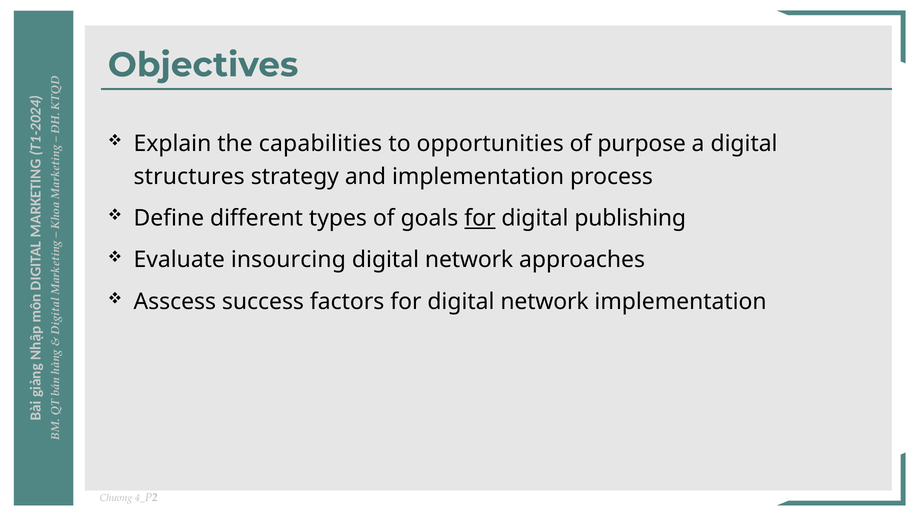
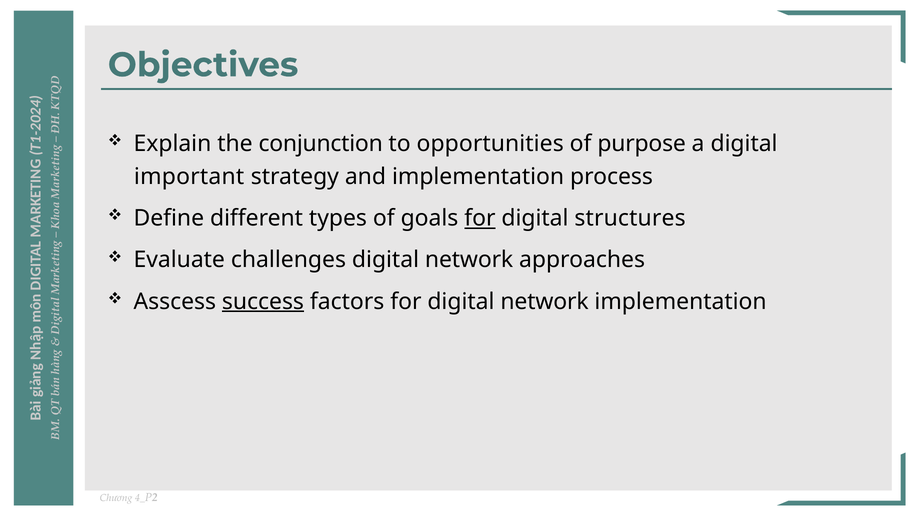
capabilities: capabilities -> conjunction (321, 144)
structures: structures -> important (189, 177)
publishing: publishing -> structures (630, 218)
insourcing: insourcing -> challenges (288, 260)
success underline: none -> present (263, 301)
